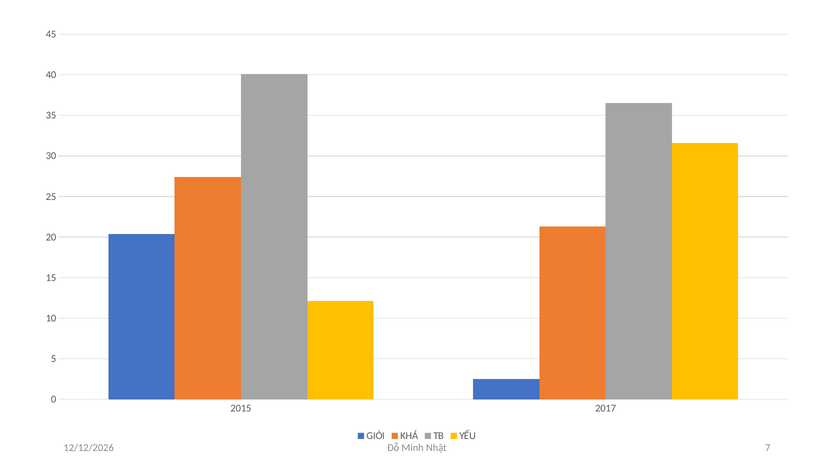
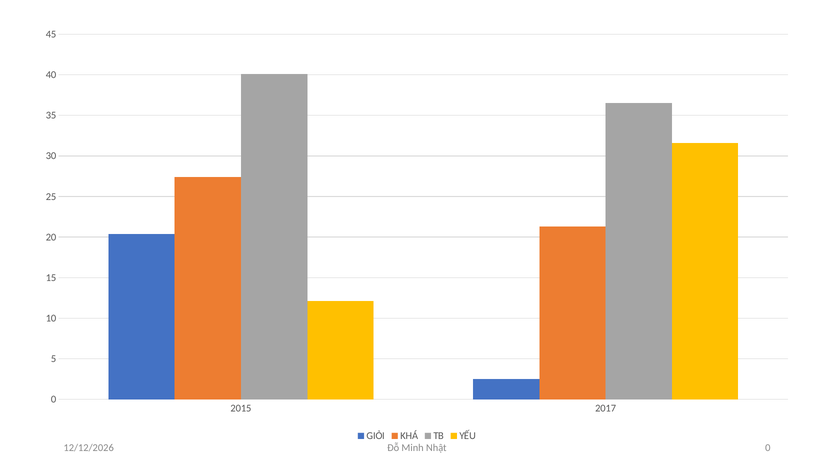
Nhật 7: 7 -> 0 (768, 448)
